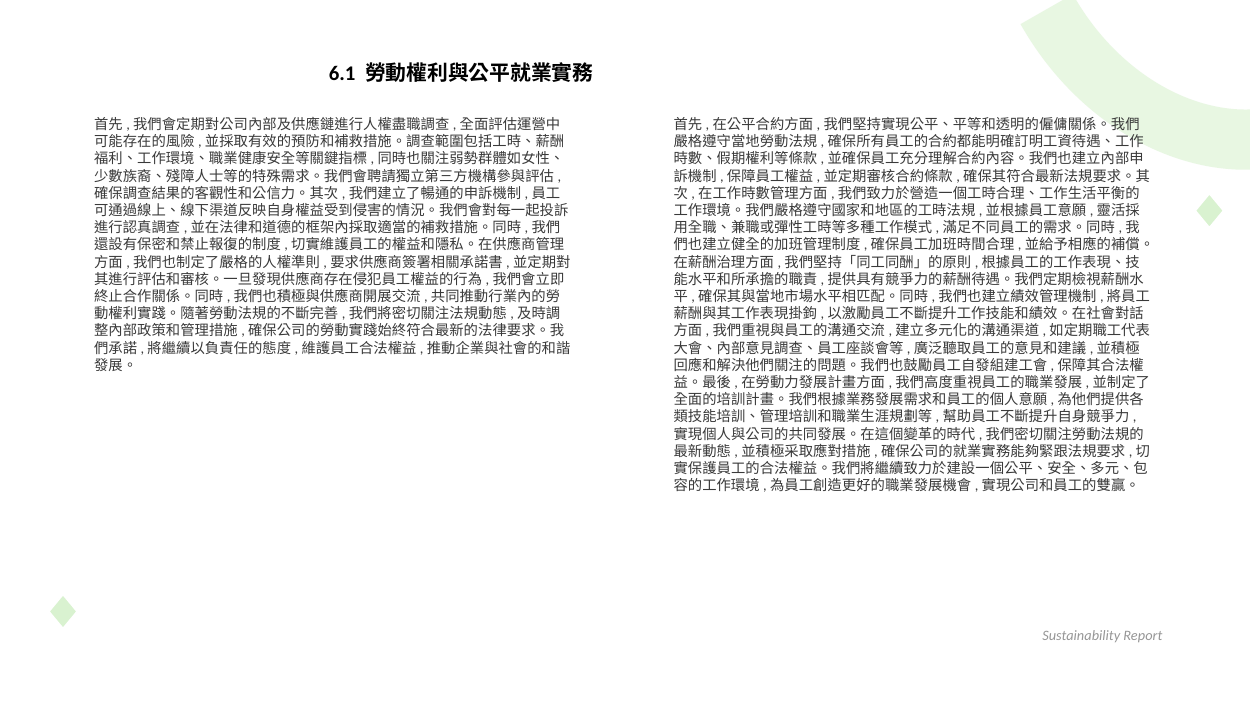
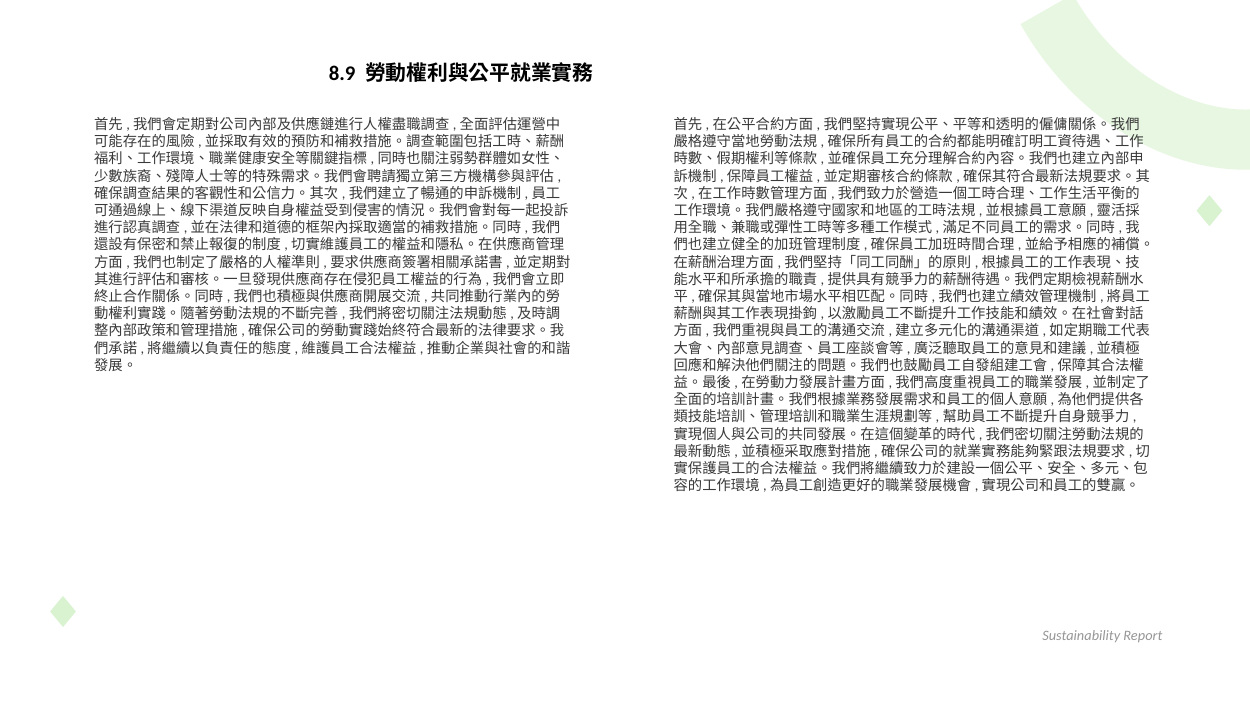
6.1: 6.1 -> 8.9 (342, 74)
